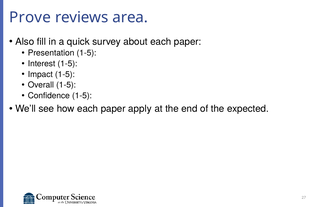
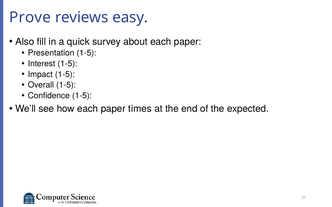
area: area -> easy (130, 17)
apply: apply -> times (140, 109)
